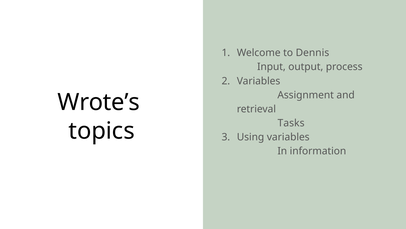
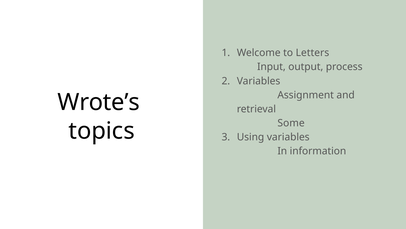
Dennis: Dennis -> Letters (312, 53)
Tasks: Tasks -> Some (291, 123)
